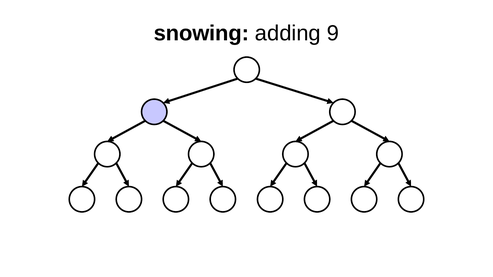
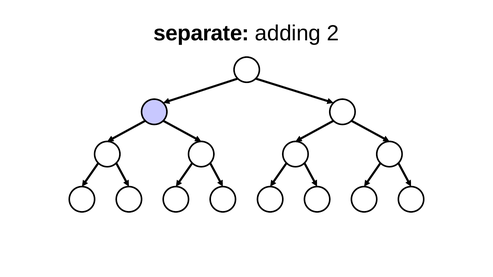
snowing: snowing -> separate (201, 33)
adding 9: 9 -> 2 (333, 33)
